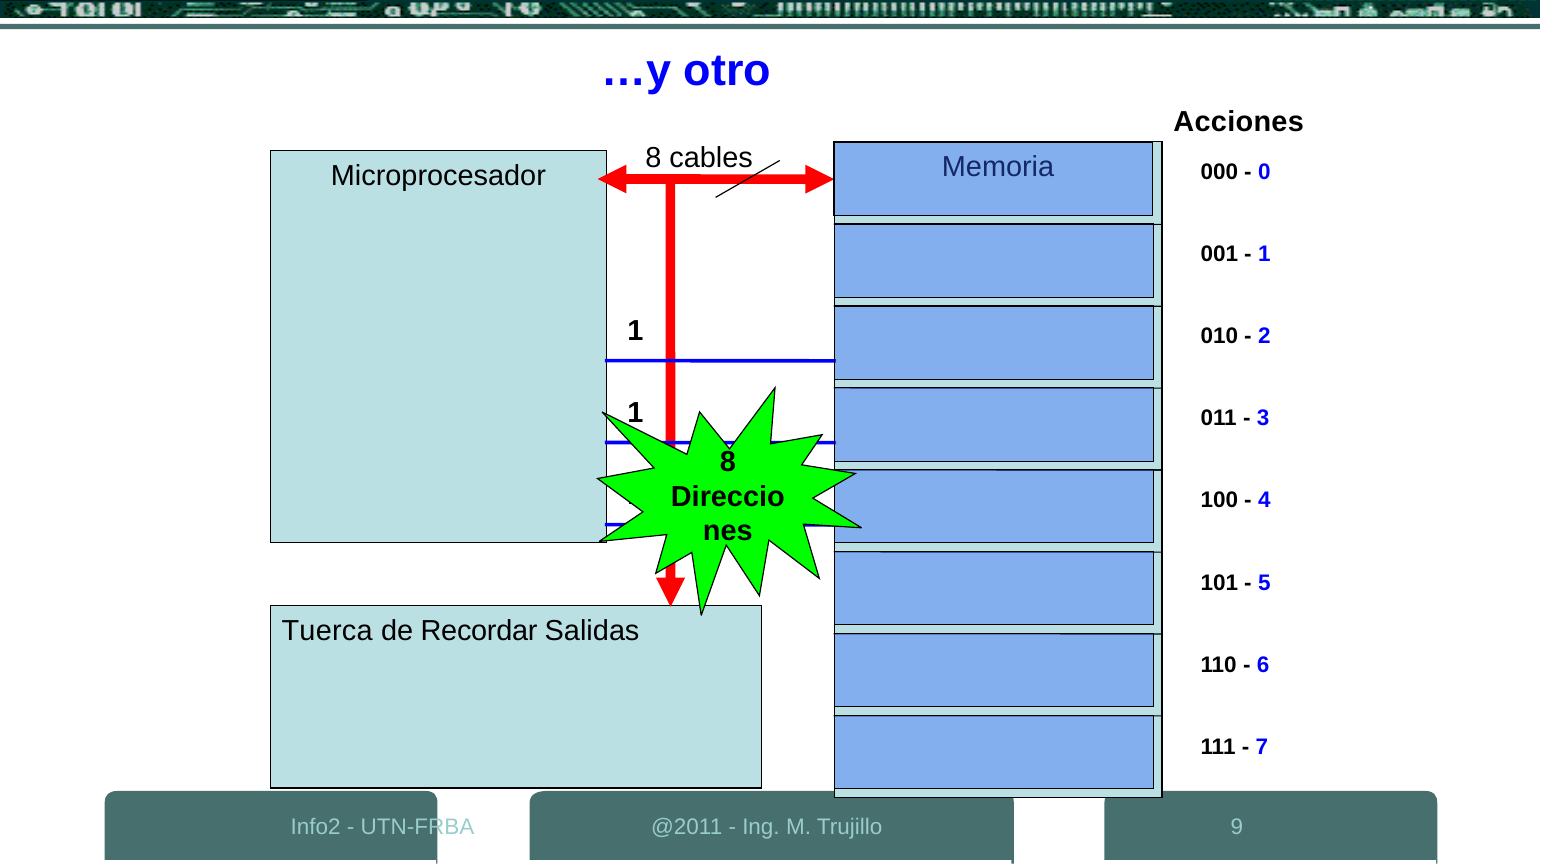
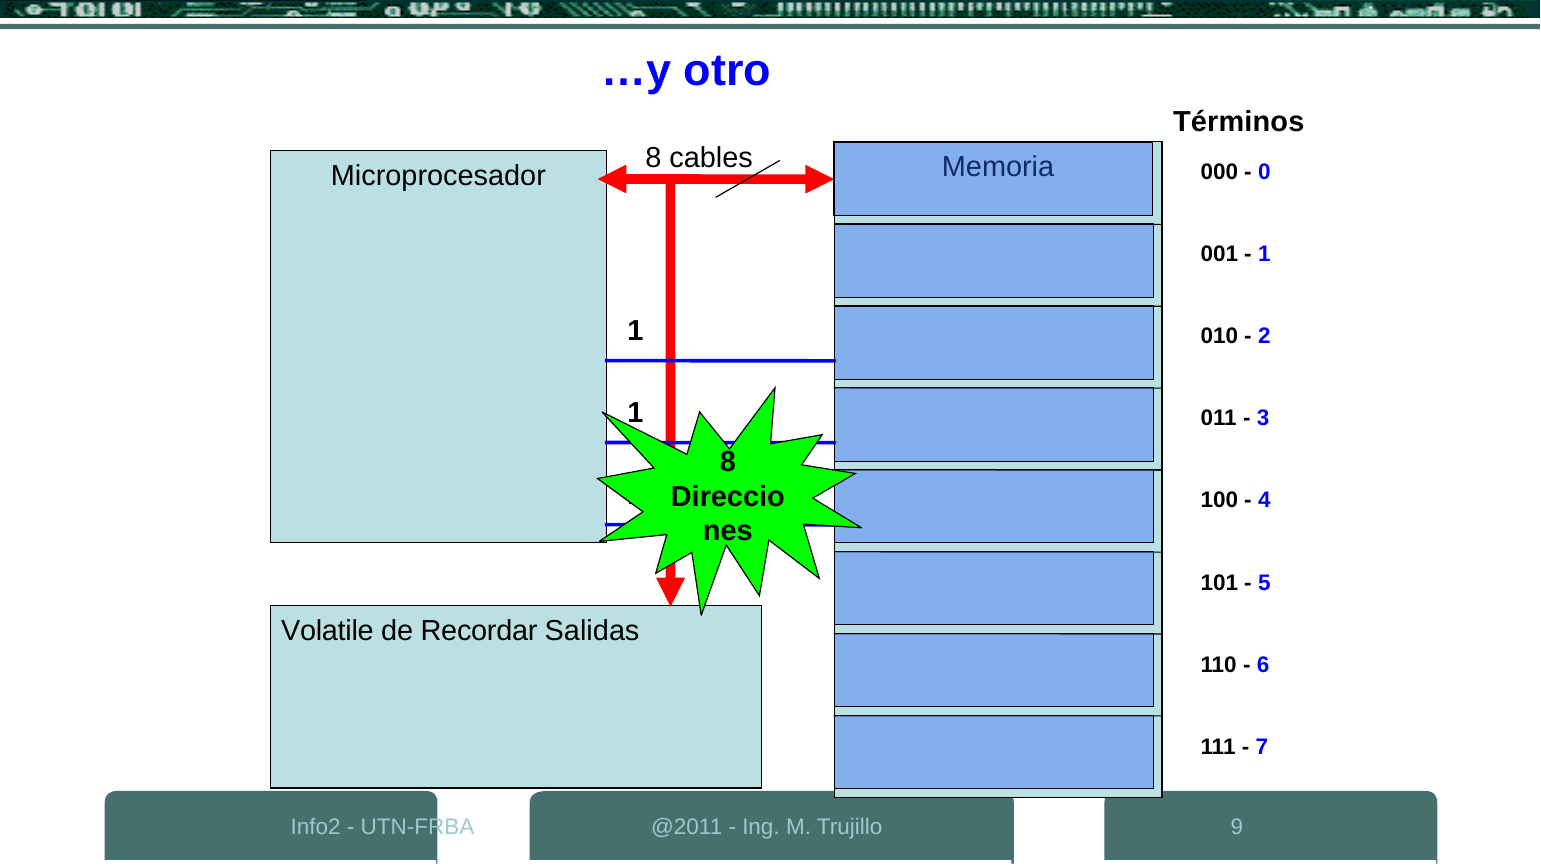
Acciones: Acciones -> Términos (1239, 122)
Tuerca: Tuerca -> Volatile (327, 631)
